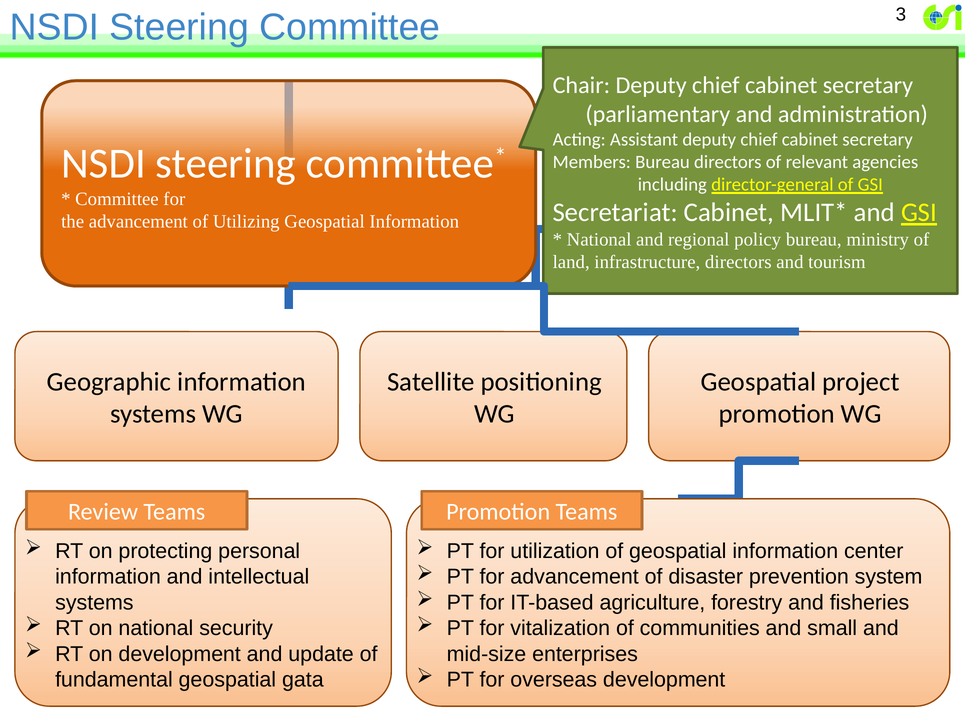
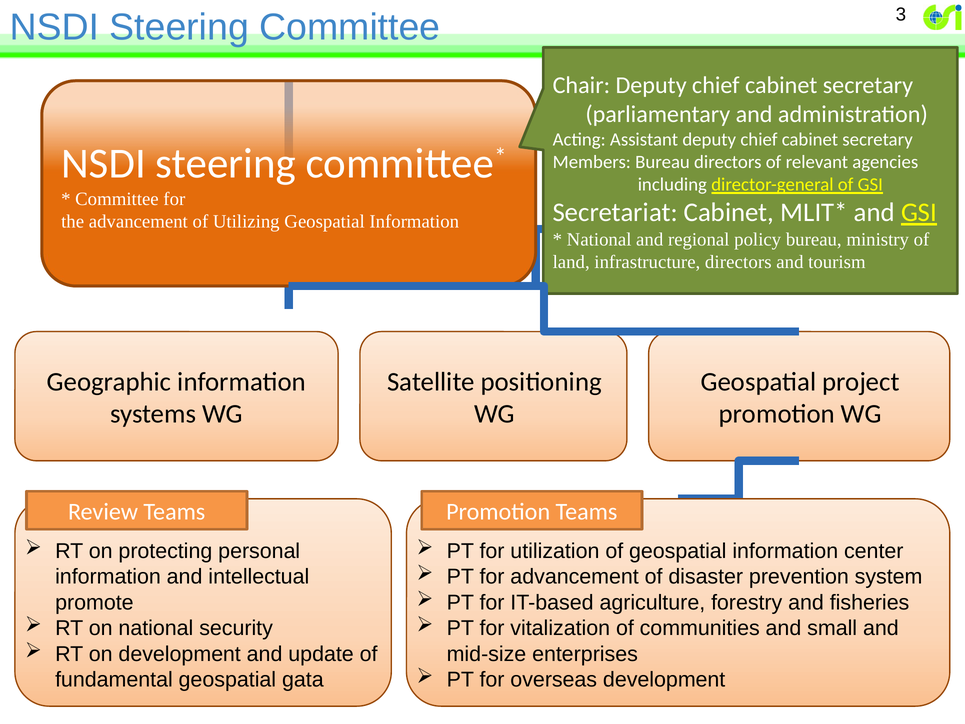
systems: systems -> promote (94, 602)
